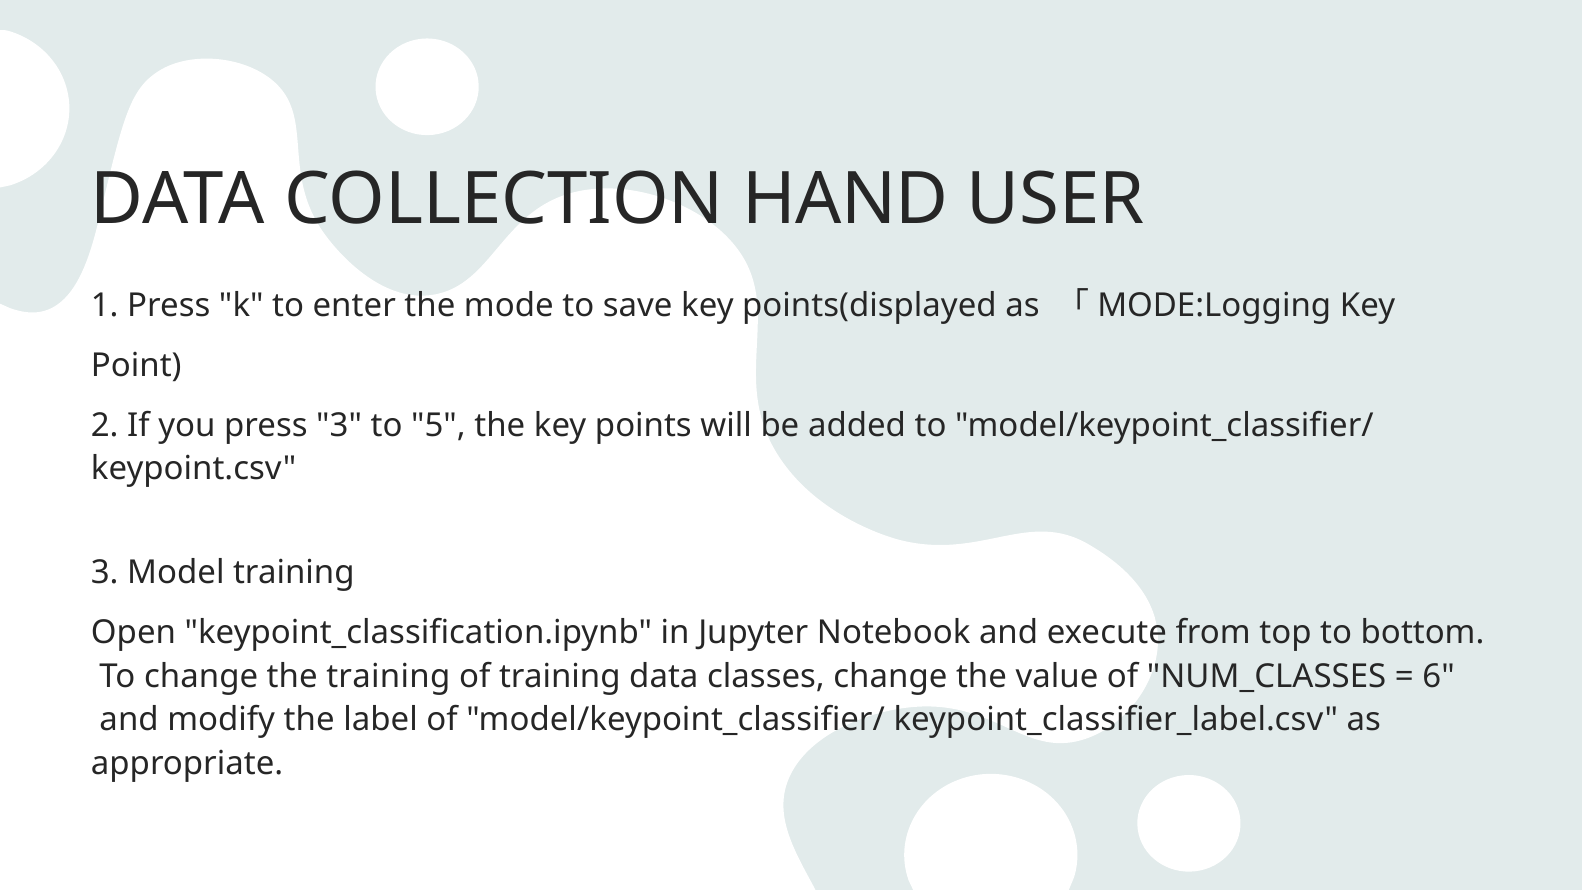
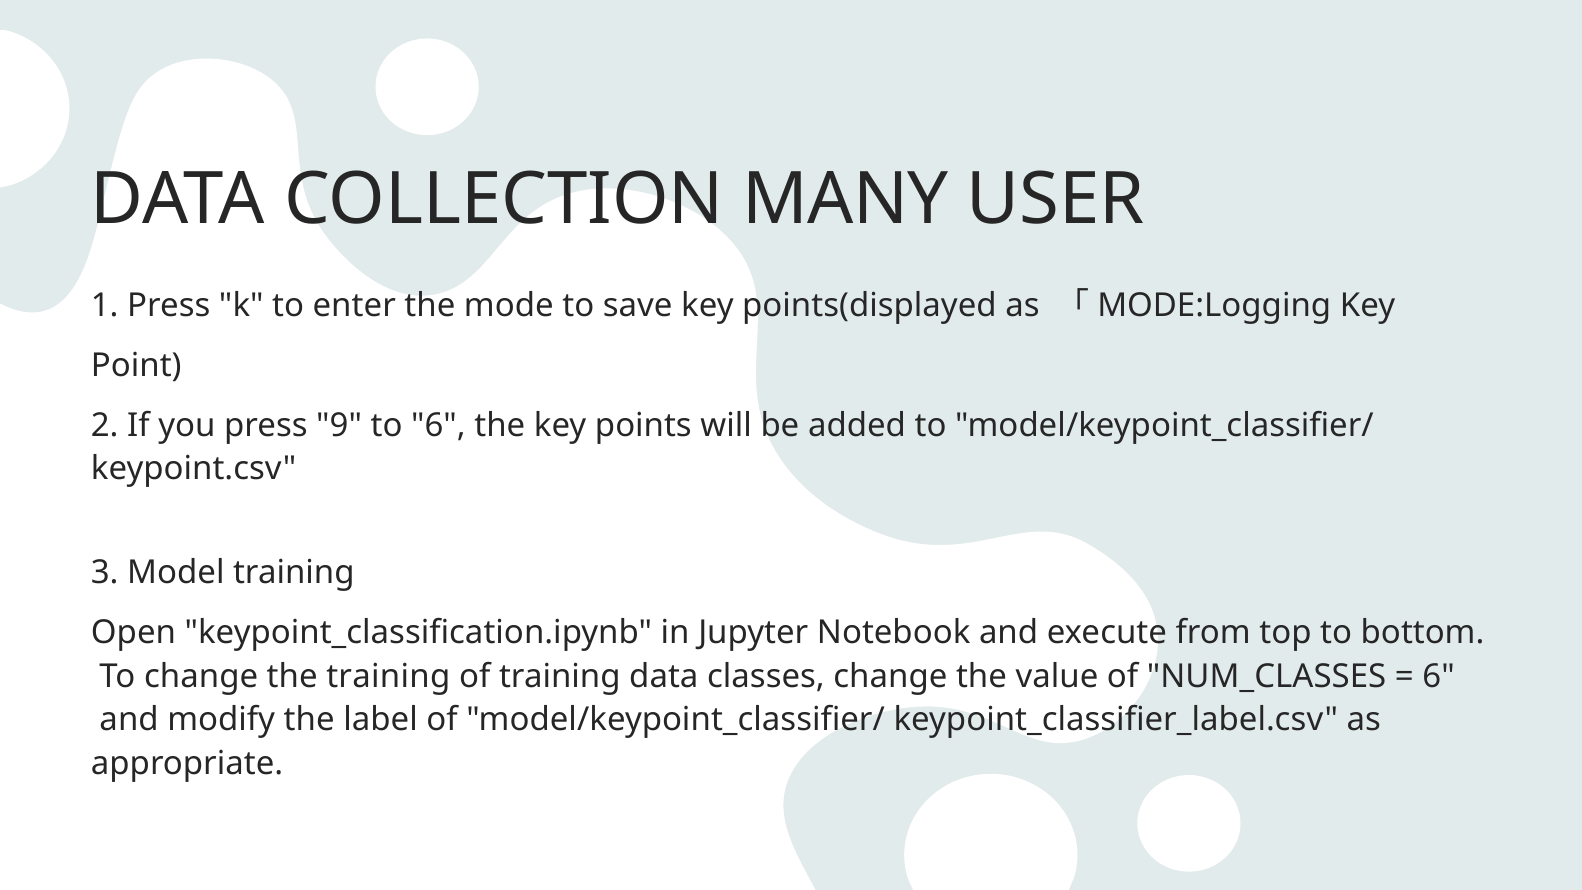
HAND: HAND -> MANY (846, 200)
press 3: 3 -> 9 (339, 425)
to 5: 5 -> 6 (438, 425)
